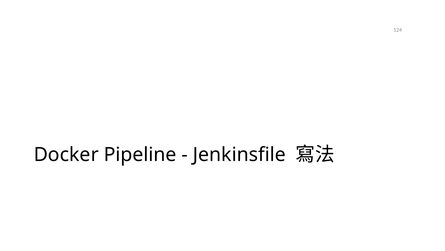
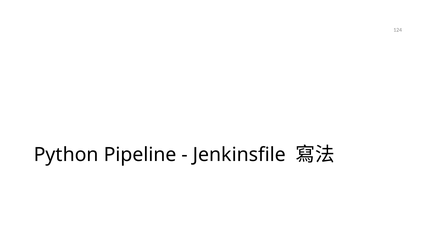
Docker: Docker -> Python (66, 154)
